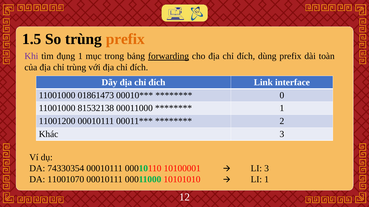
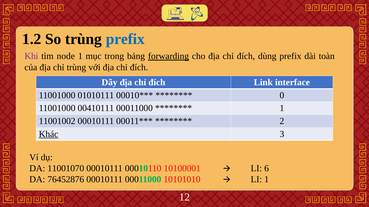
1.5: 1.5 -> 1.2 (32, 39)
prefix colour: orange -> blue (125, 39)
đụng: đụng -> node (66, 56)
01861473: 01861473 -> 01010111 (96, 96)
81532138: 81532138 -> 00410111 (96, 109)
11001200: 11001200 -> 11001002 (57, 121)
Khác underline: none -> present (49, 134)
74330354: 74330354 -> 11001070 (66, 169)
LI 3: 3 -> 6 (267, 169)
11001070: 11001070 -> 76452876 (66, 180)
